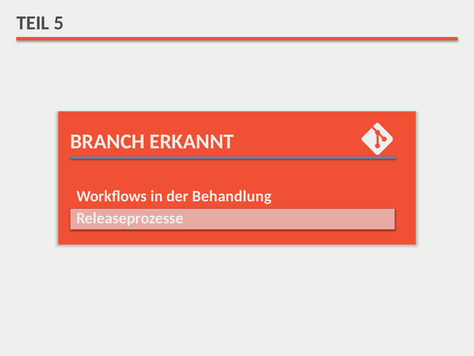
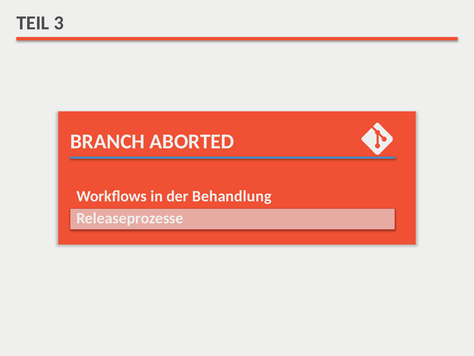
5: 5 -> 3 (59, 23)
ERKANNT: ERKANNT -> ABORTED (192, 141)
